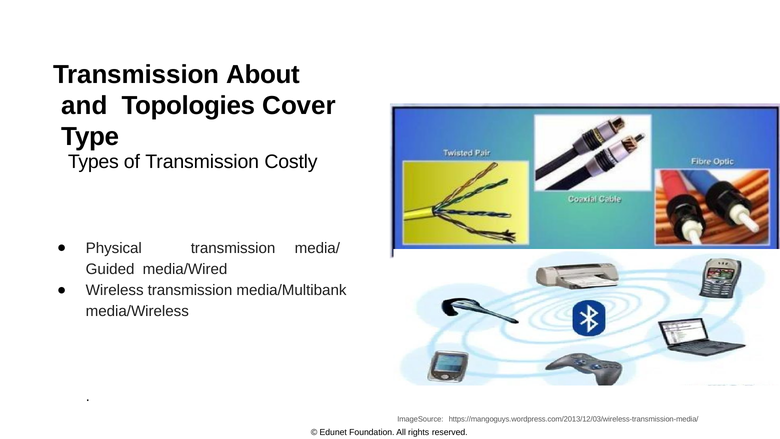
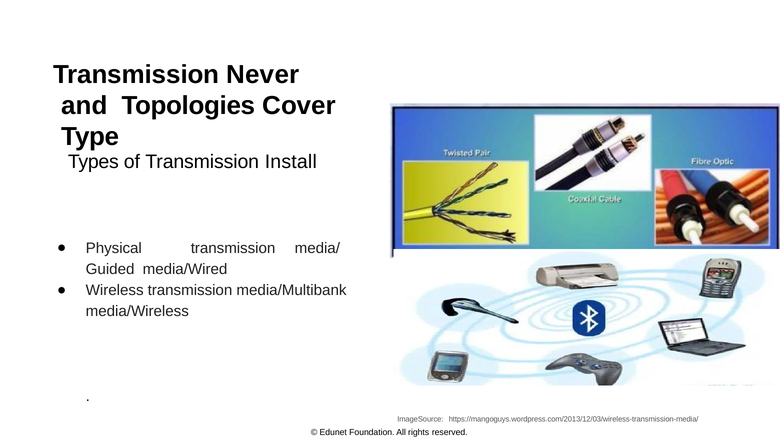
About: About -> Never (263, 75)
Costly: Costly -> Install (291, 162)
